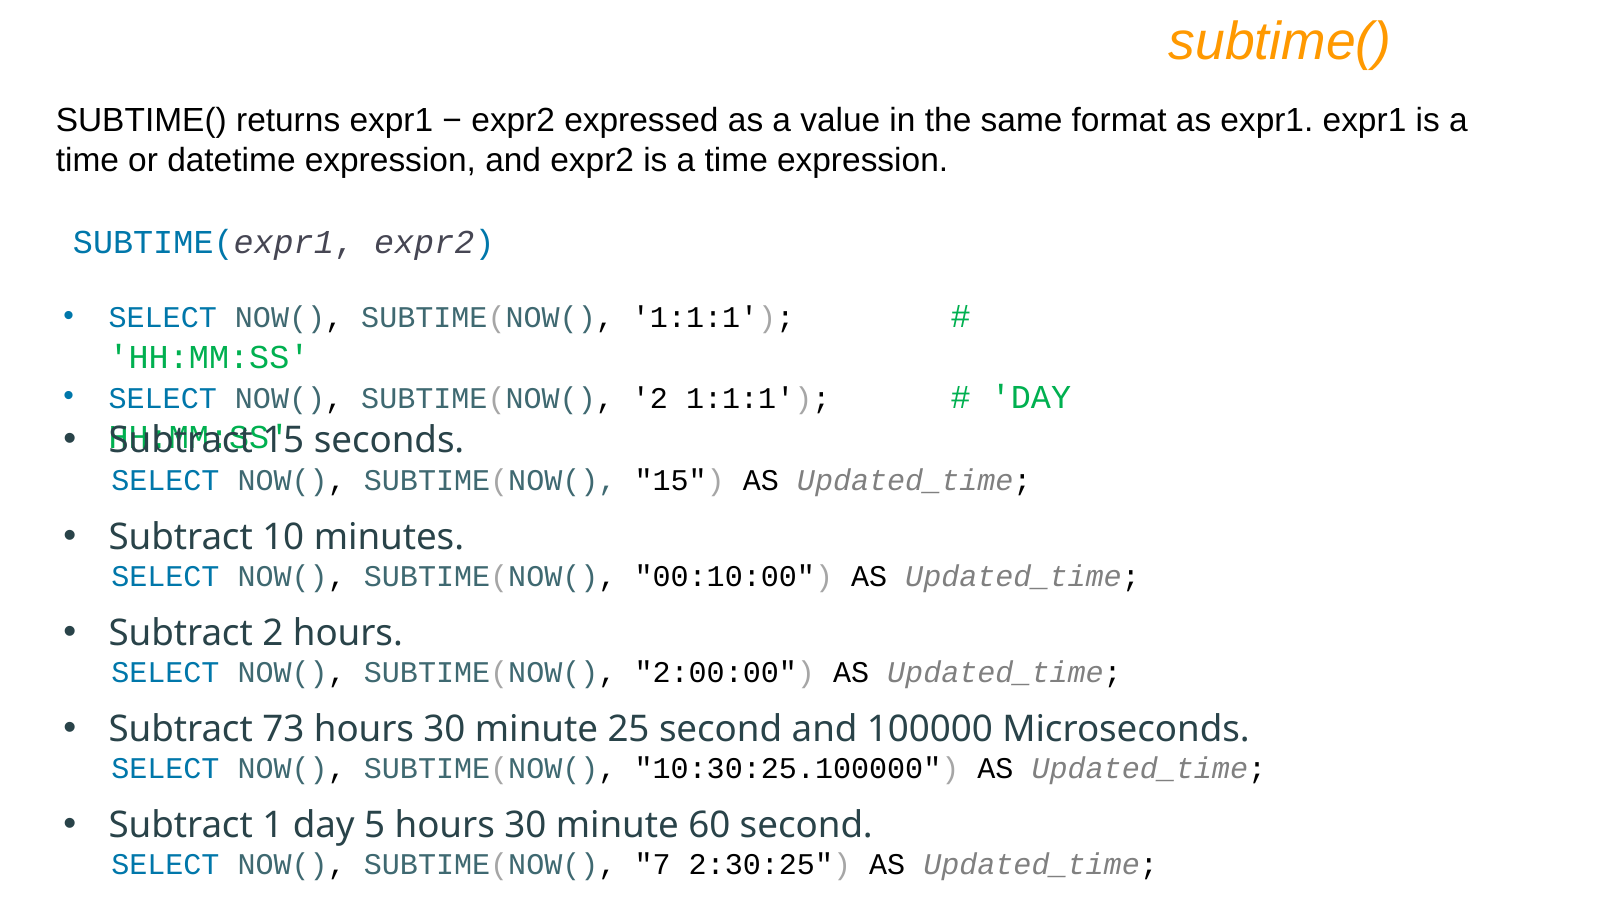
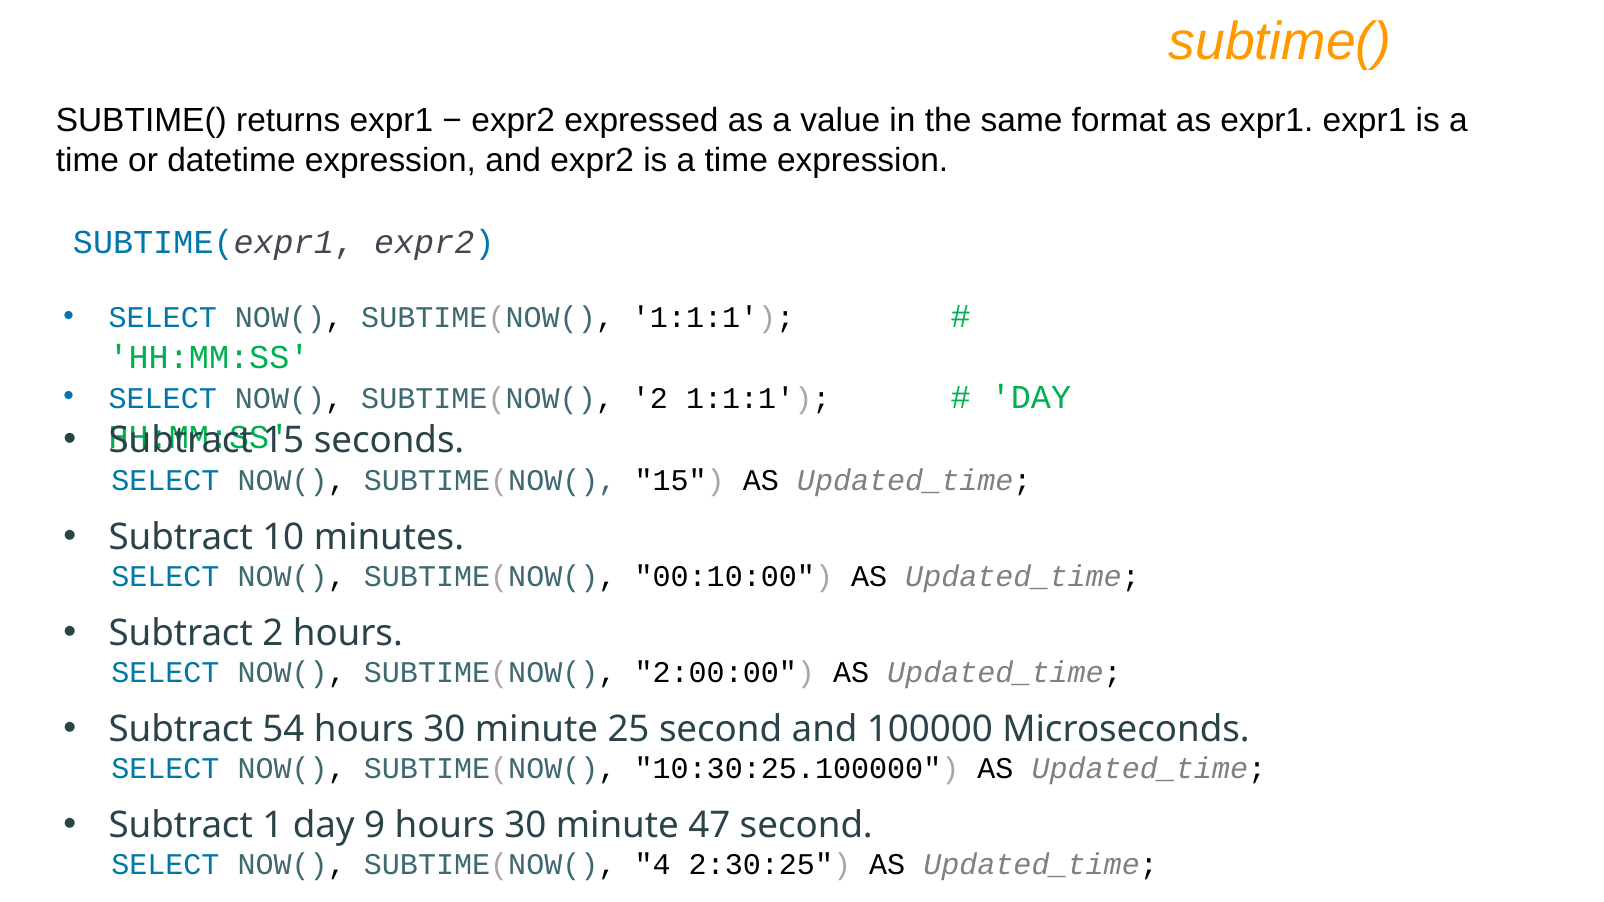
73: 73 -> 54 (283, 729)
5: 5 -> 9 (375, 826)
60: 60 -> 47 (709, 826)
7: 7 -> 4 (653, 865)
